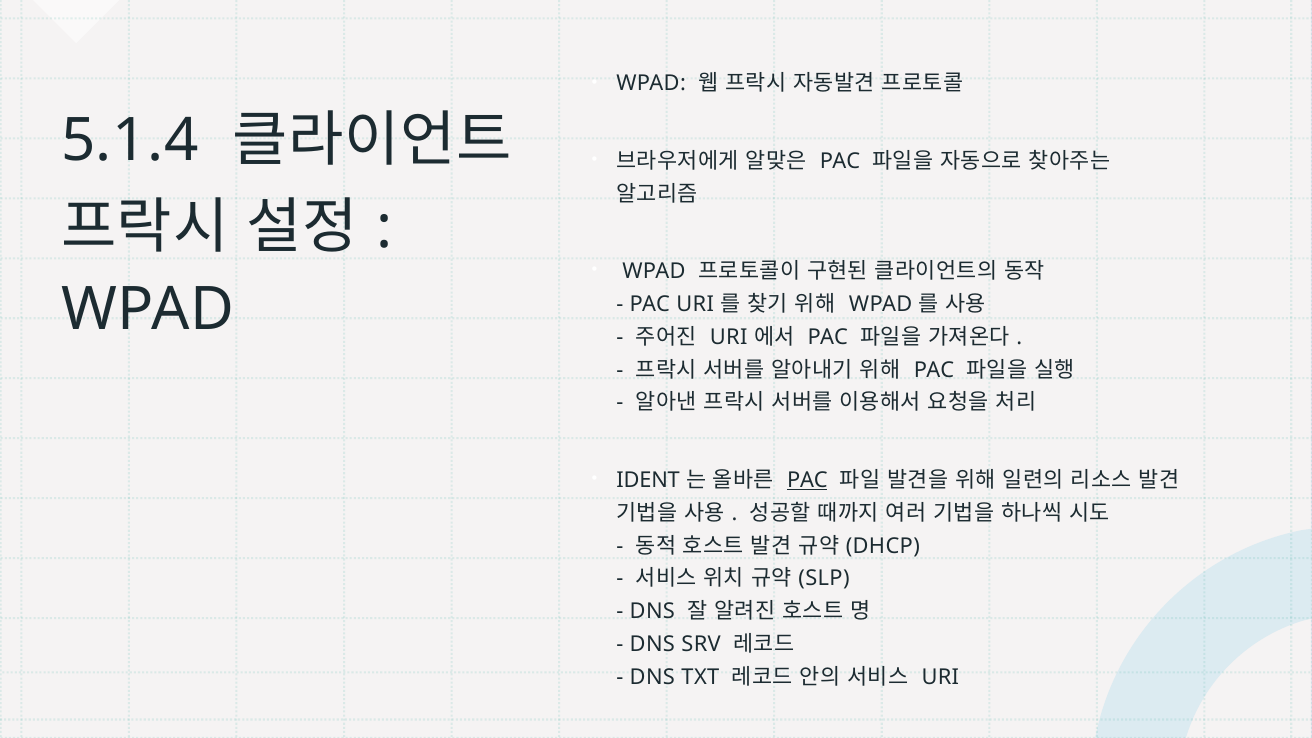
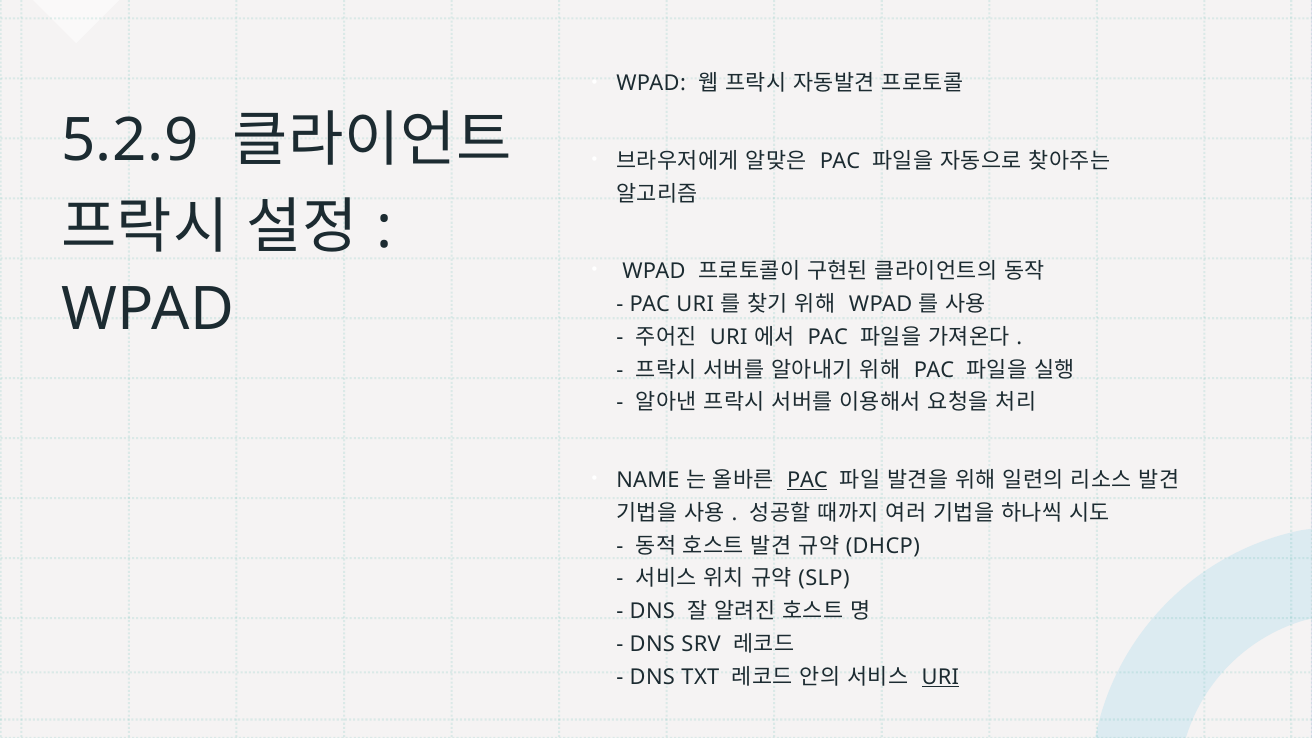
5.1.4: 5.1.4 -> 5.2.9 (130, 140)
IDENT: IDENT -> NAME (648, 480)
URI underline: none -> present (940, 677)
